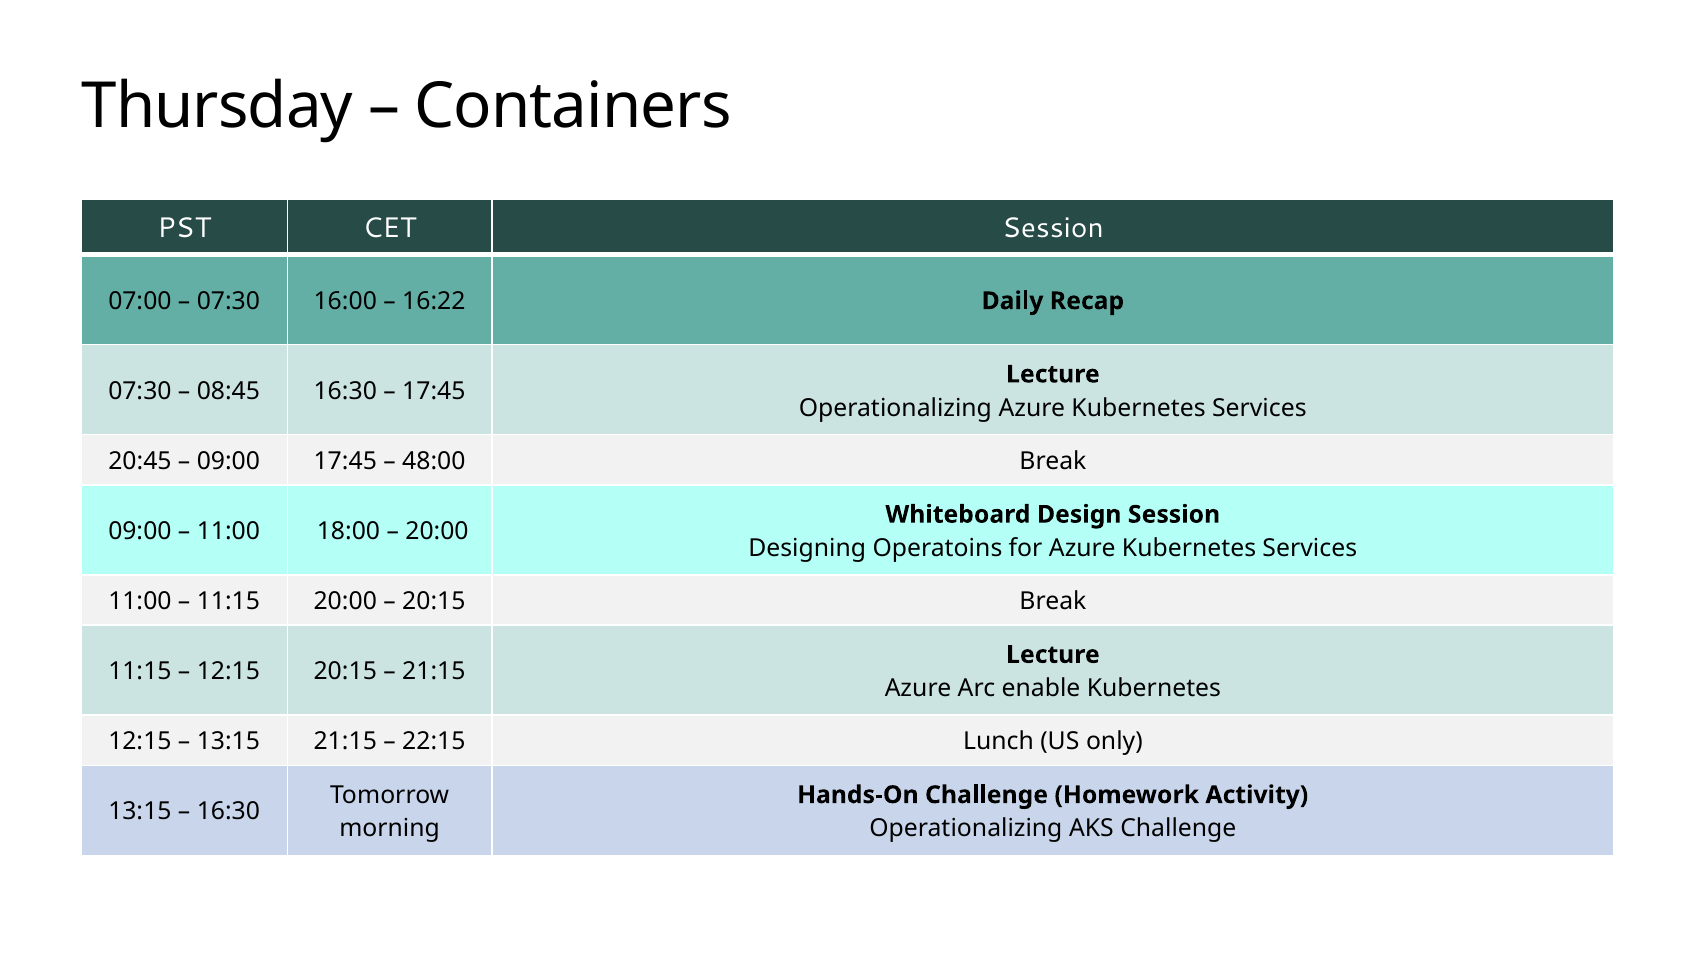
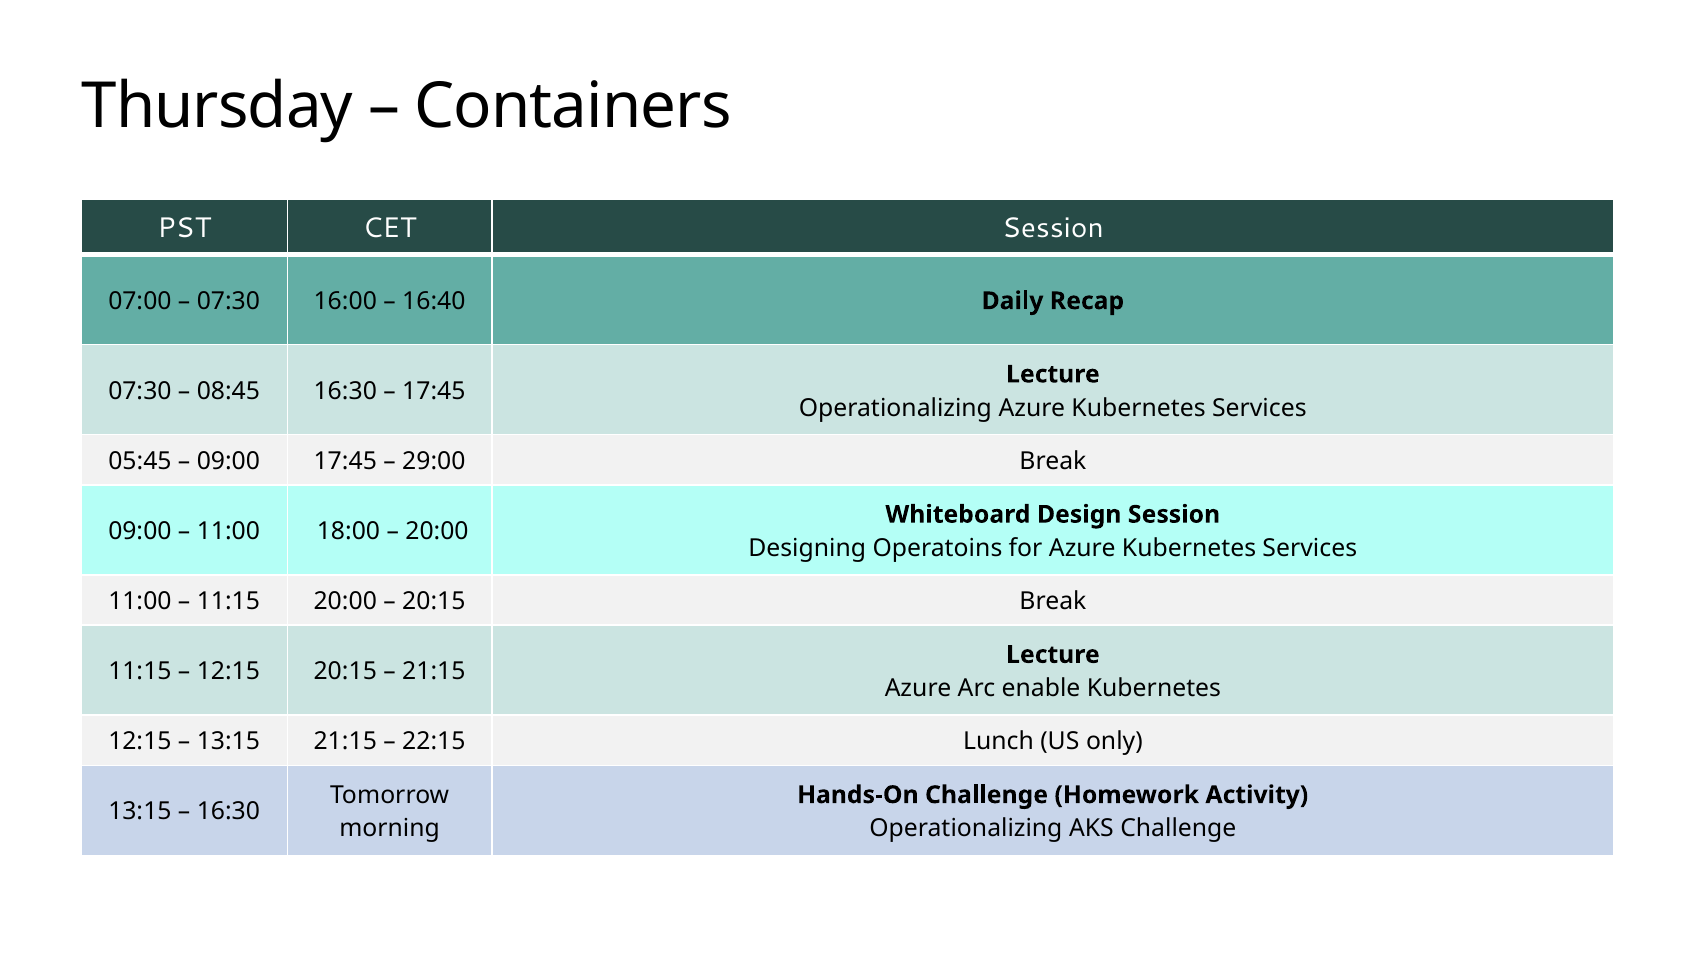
16:22: 16:22 -> 16:40 (434, 301)
20:45: 20:45 -> 05:45 (140, 461)
48:00: 48:00 -> 29:00 (434, 461)
